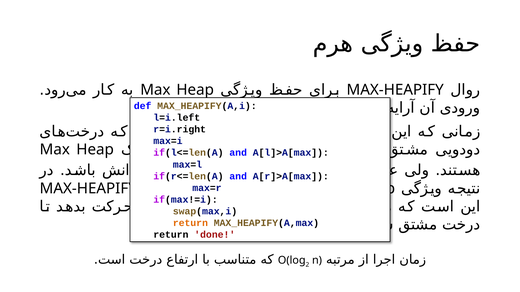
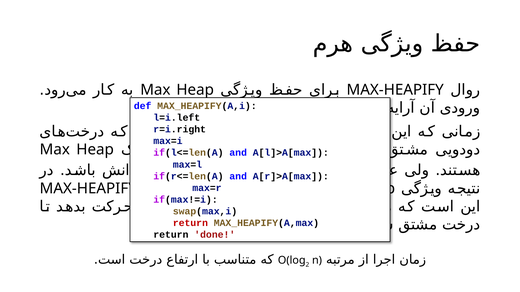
return colour: orange -> red (190, 223)
